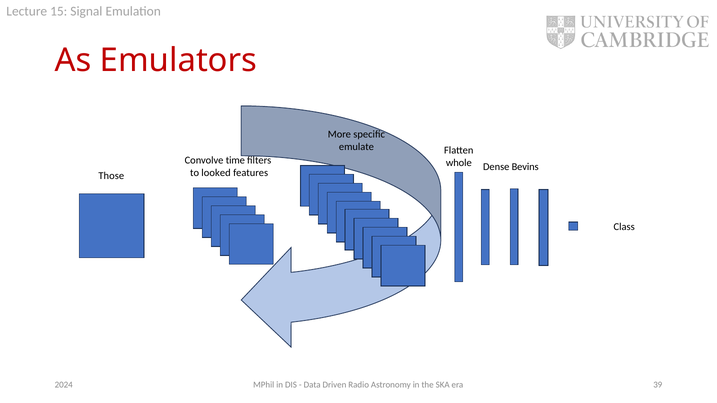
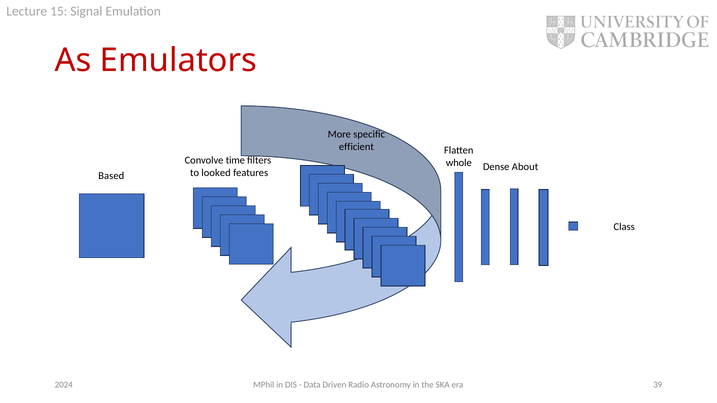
emulate: emulate -> efficient (356, 147)
Bevins: Bevins -> About (525, 167)
Those: Those -> Based (111, 176)
